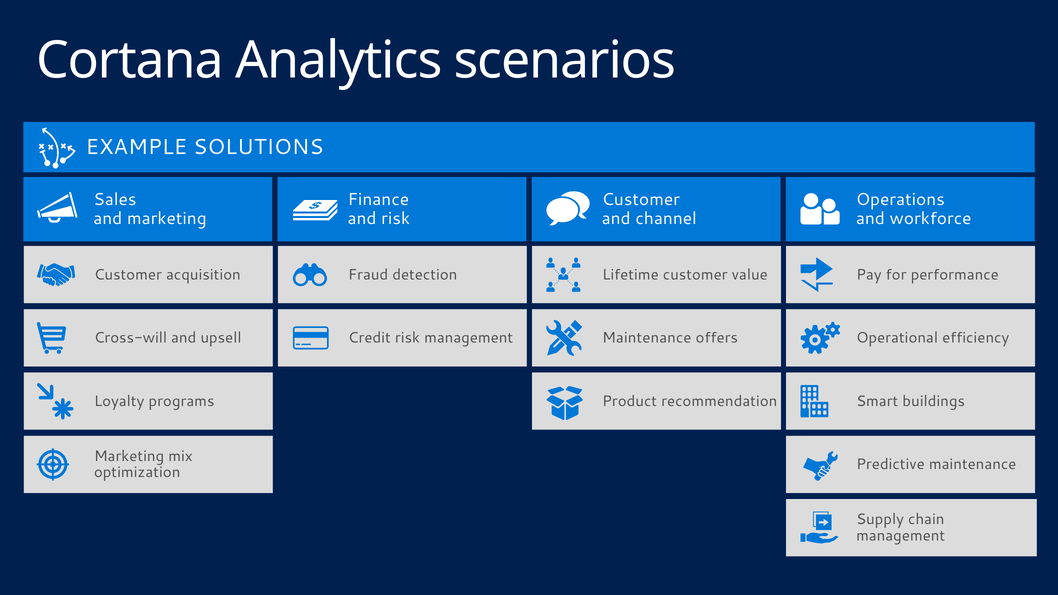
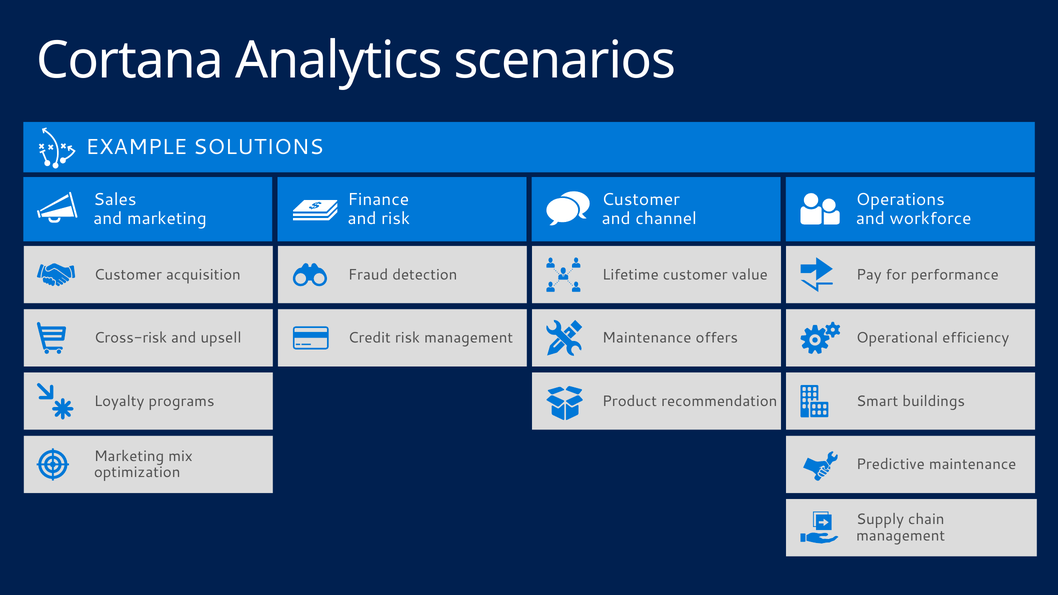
Cross-will: Cross-will -> Cross-risk (130, 338)
